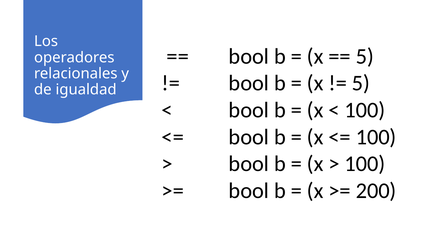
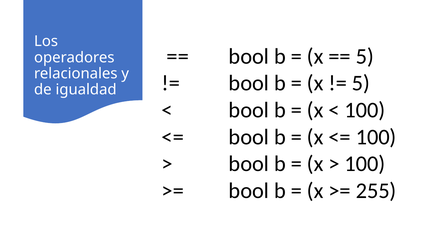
200: 200 -> 255 (376, 190)
